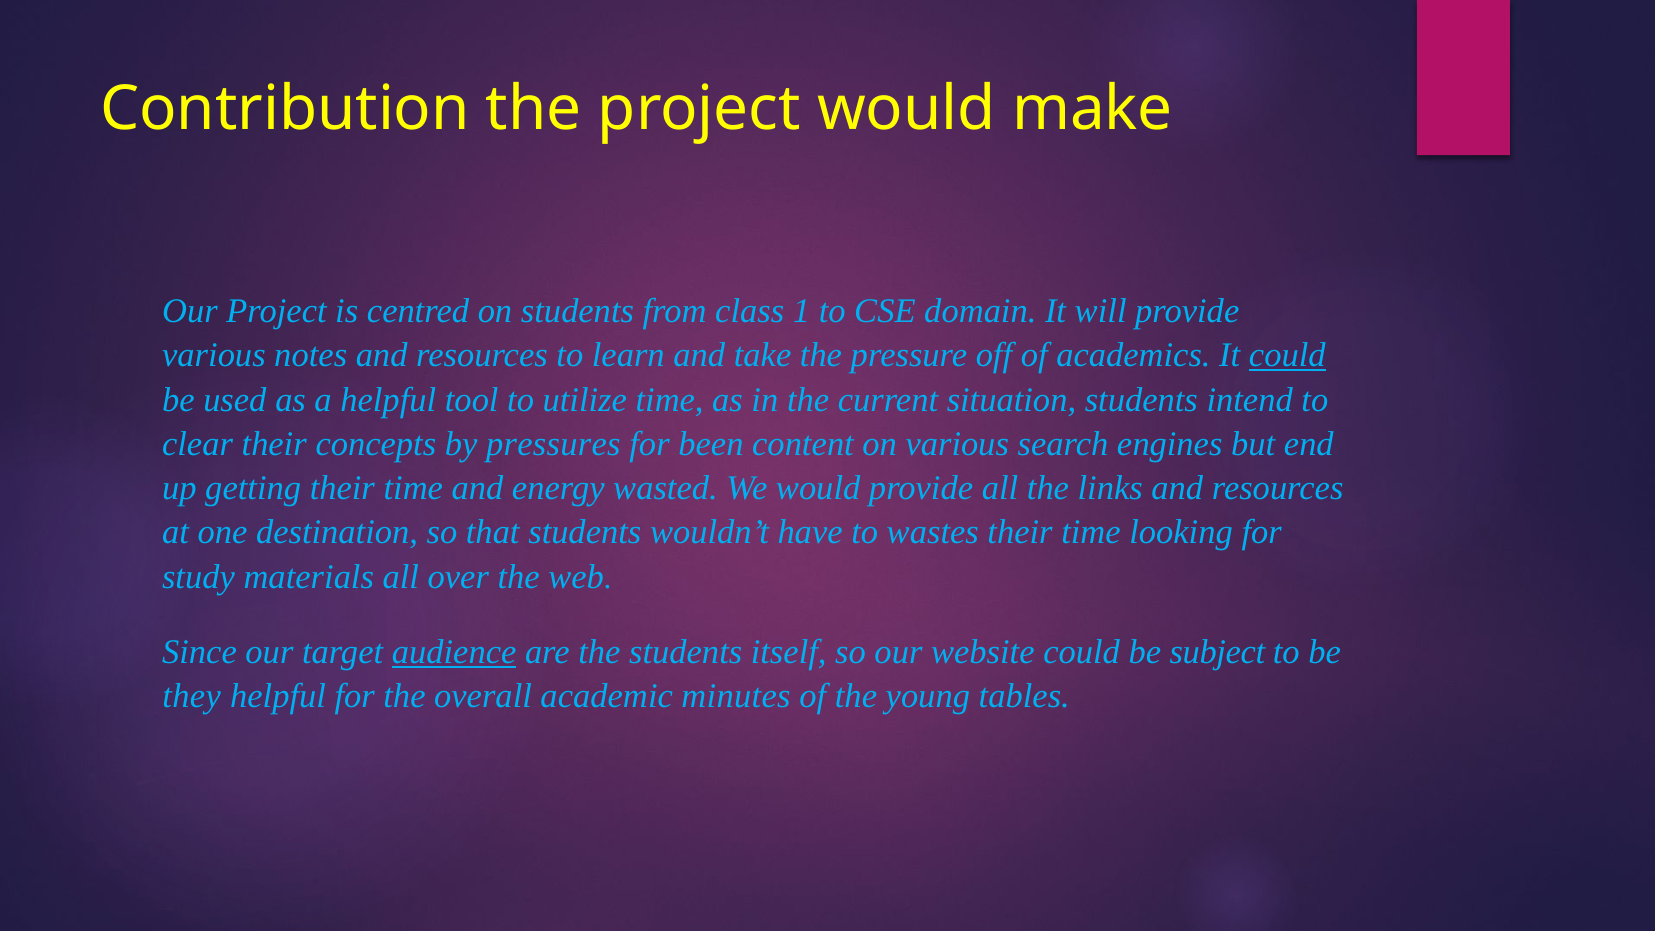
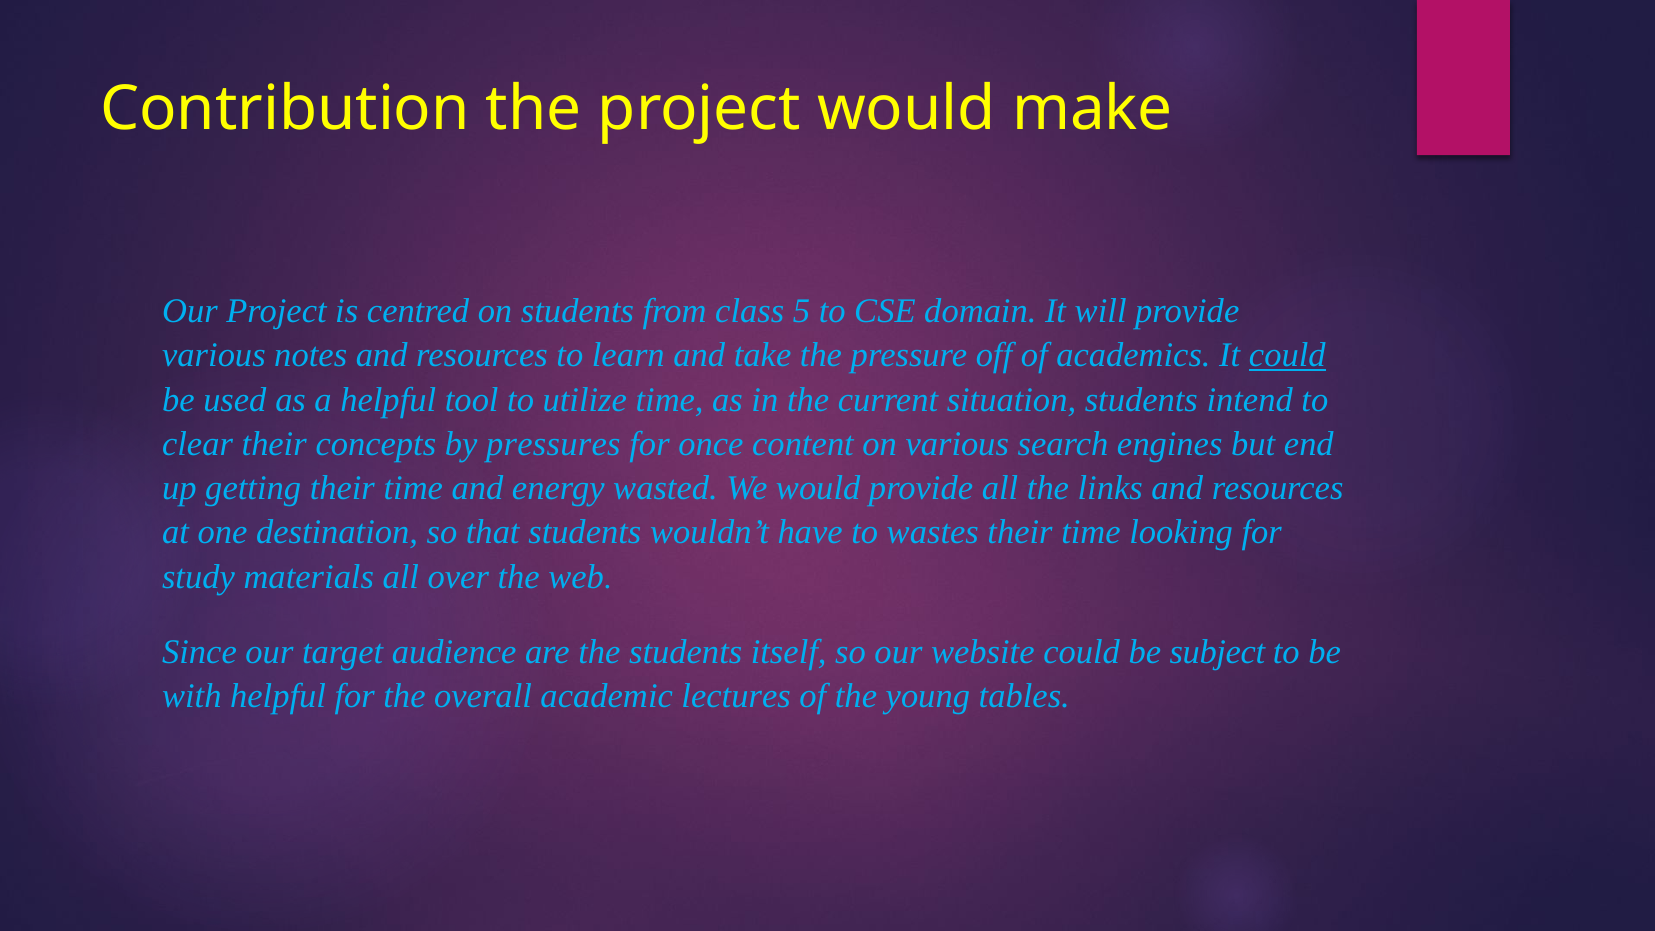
1: 1 -> 5 (802, 311)
been: been -> once (711, 444)
audience underline: present -> none (454, 652)
they: they -> with (192, 697)
minutes: minutes -> lectures (736, 697)
